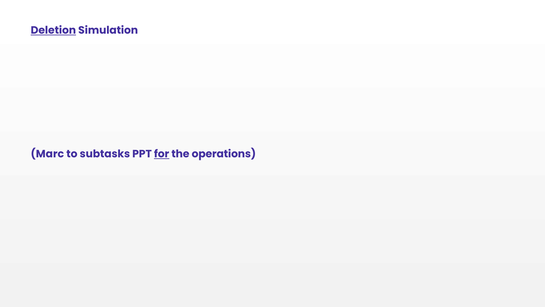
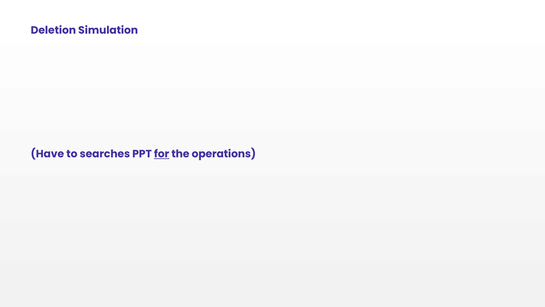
Deletion underline: present -> none (53, 30)
Marc: Marc -> Have (47, 154)
subtasks: subtasks -> searches (105, 154)
